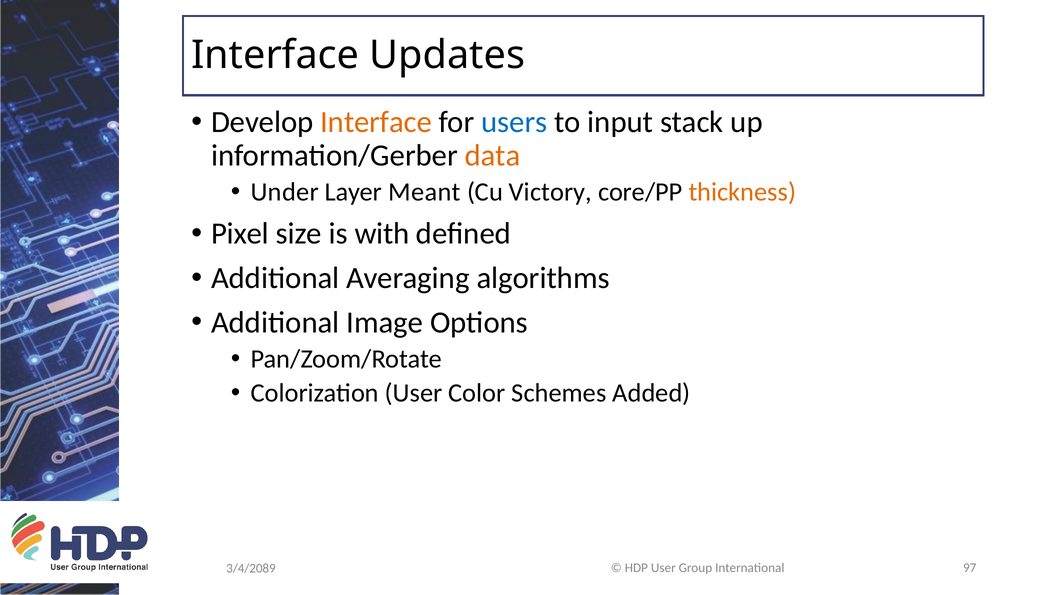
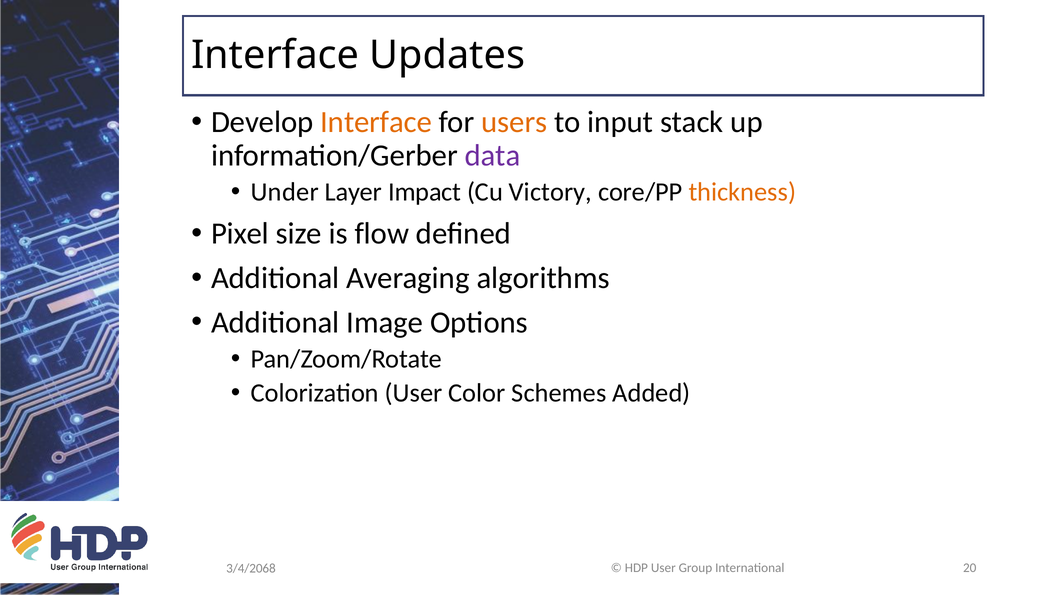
users colour: blue -> orange (514, 122)
data colour: orange -> purple (493, 155)
Meant: Meant -> Impact (425, 192)
with: with -> flow (382, 234)
97: 97 -> 20 (970, 568)
3/4/2089: 3/4/2089 -> 3/4/2068 (251, 568)
